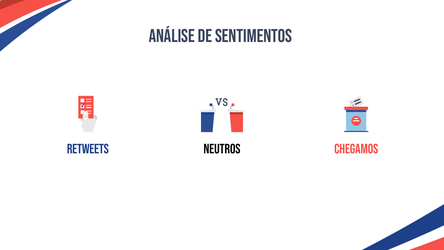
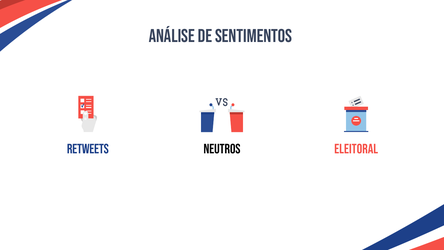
Chegamos: Chegamos -> Eleitoral (356, 149)
